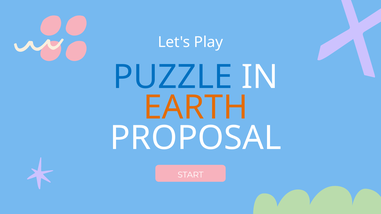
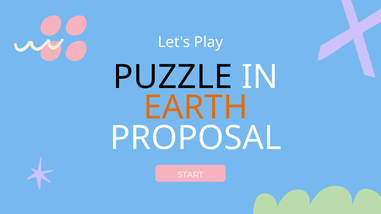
PUZZLE colour: blue -> black (173, 77)
